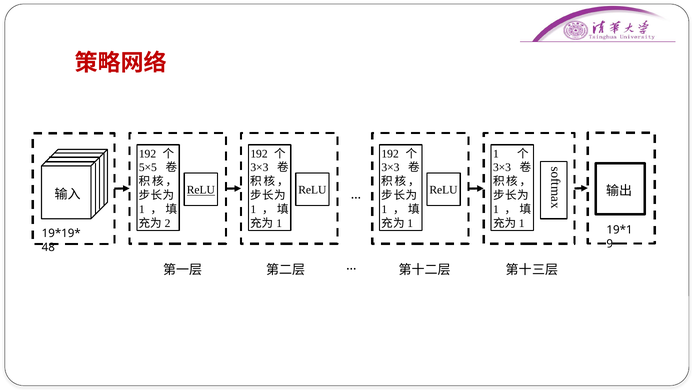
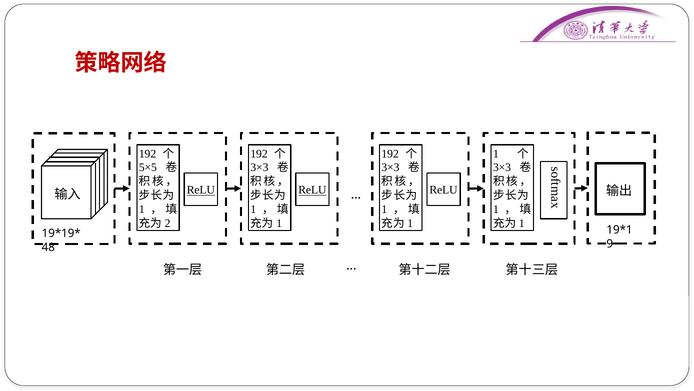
ReLU underline: none -> present (312, 190)
